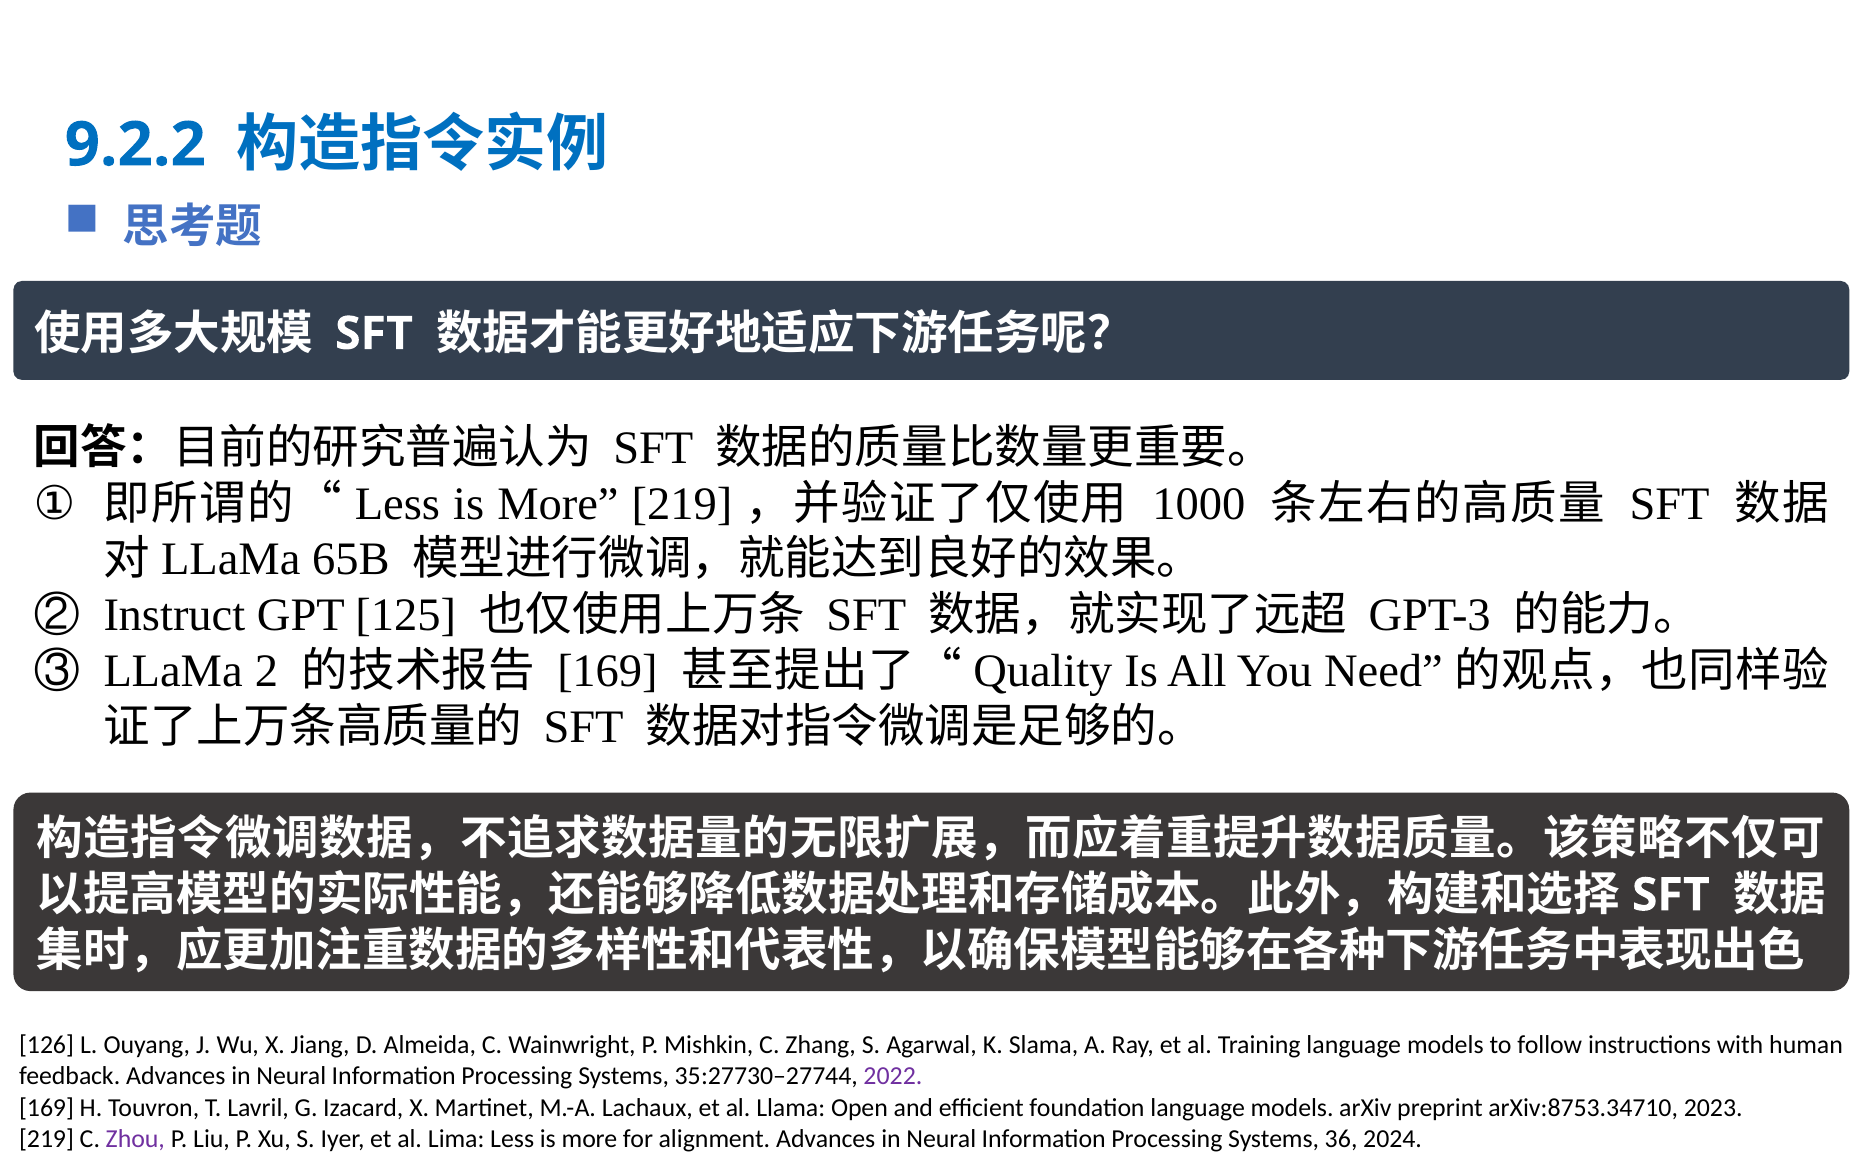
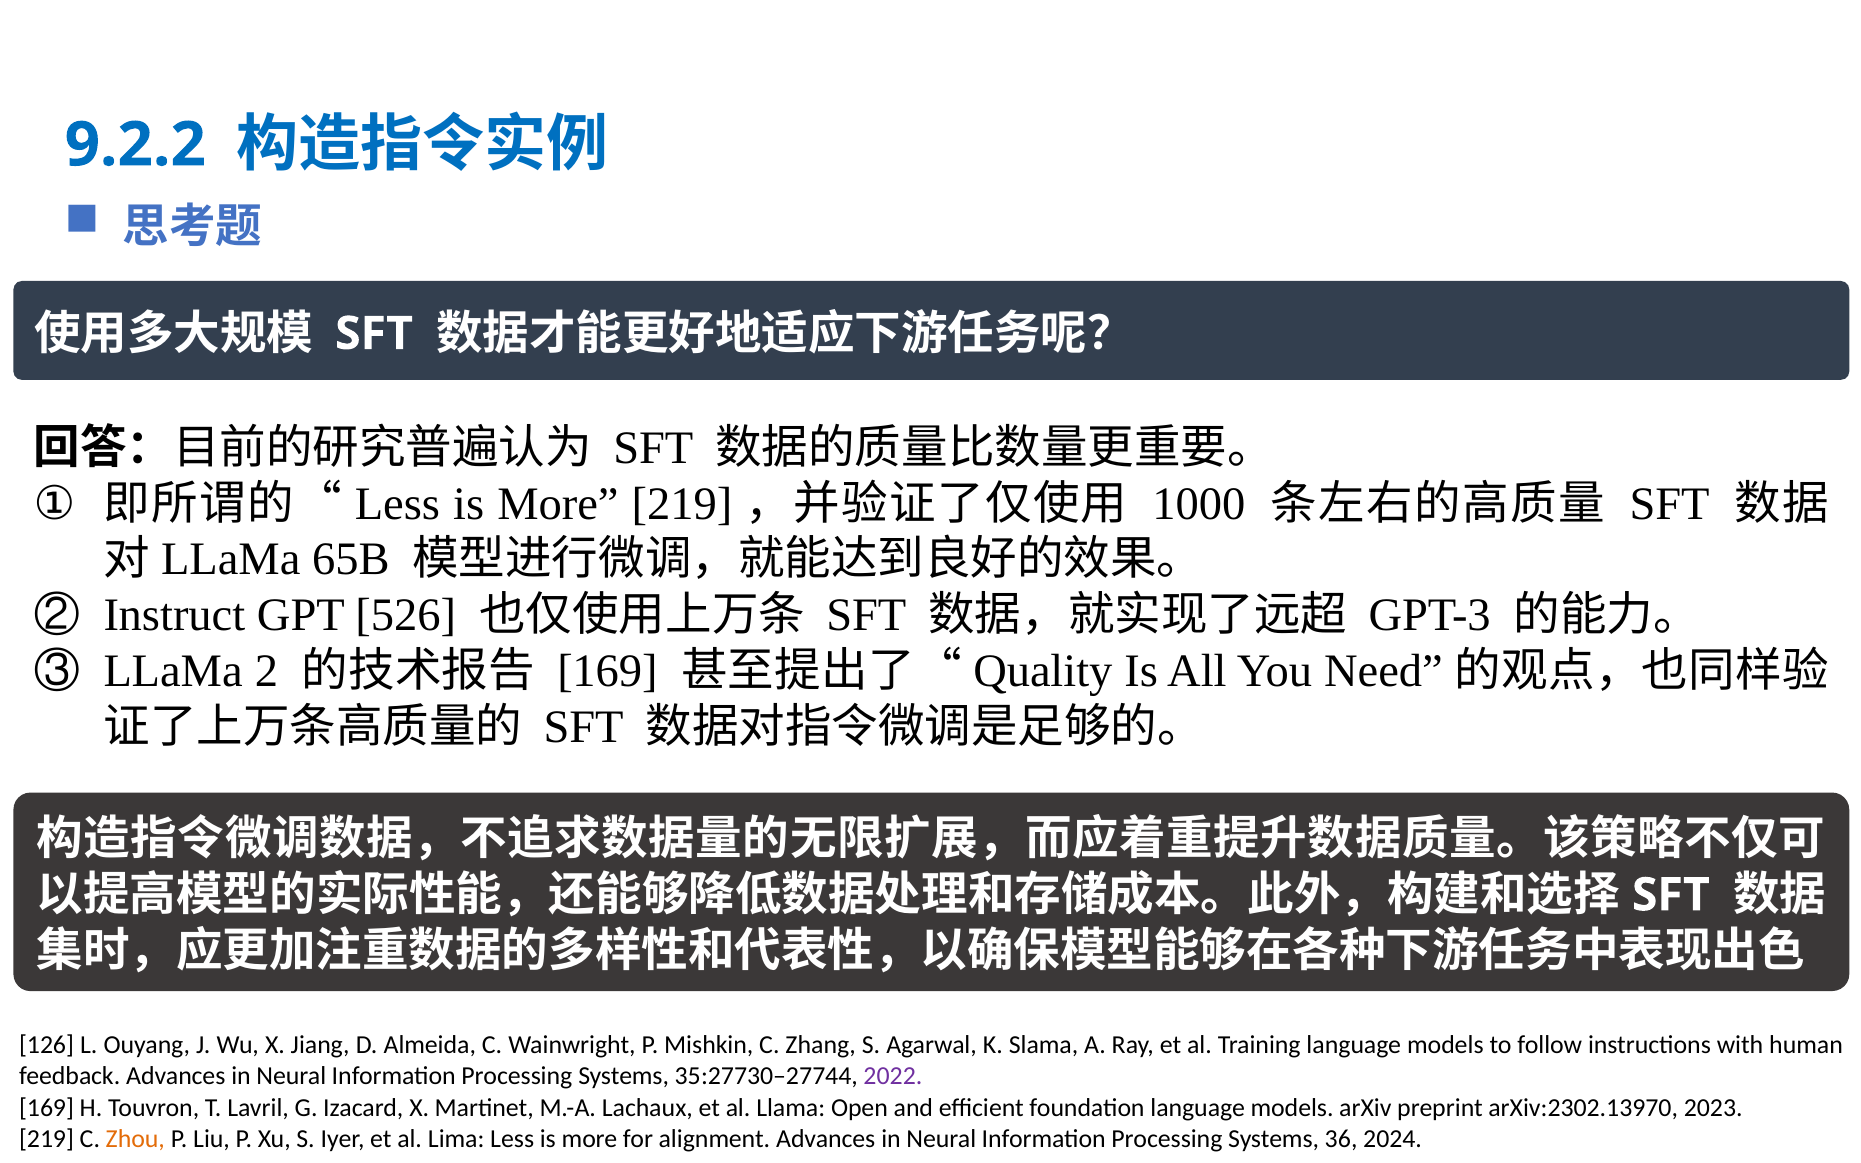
125: 125 -> 526 (406, 615)
arXiv:8753.34710: arXiv:8753.34710 -> arXiv:2302.13970 (1583, 1108)
Zhou colour: purple -> orange (135, 1139)
